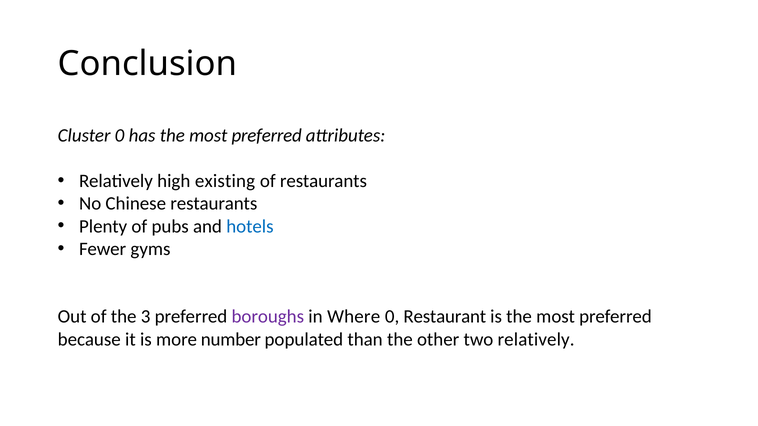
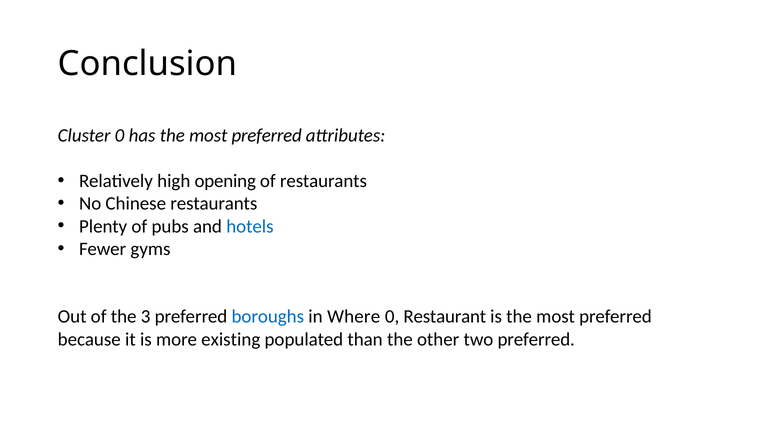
existing: existing -> opening (225, 181)
boroughs colour: purple -> blue (268, 317)
number: number -> existing (231, 340)
two relatively: relatively -> preferred (536, 340)
